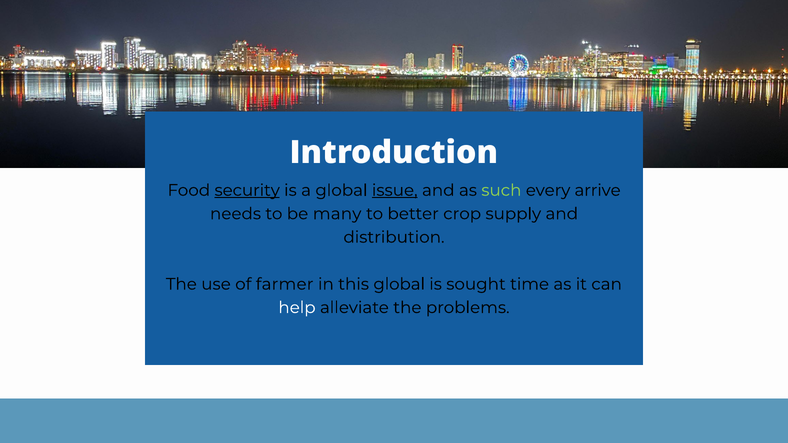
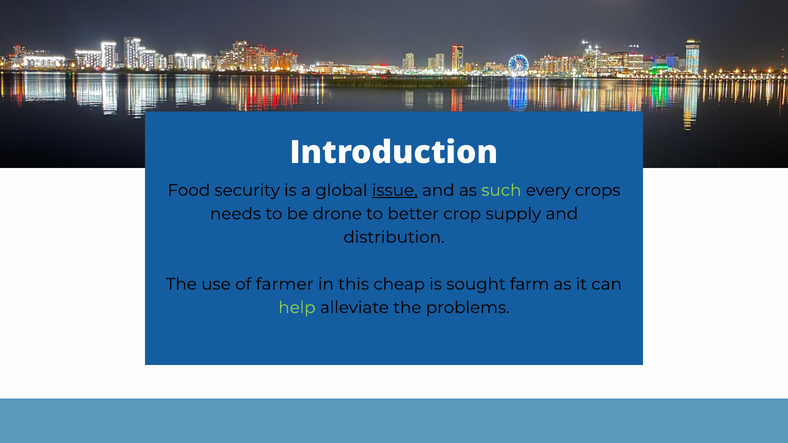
security underline: present -> none (247, 190)
arrive: arrive -> crops (598, 190)
many: many -> drone (337, 214)
this global: global -> cheap (399, 284)
time: time -> farm (530, 284)
help colour: white -> light green (297, 308)
